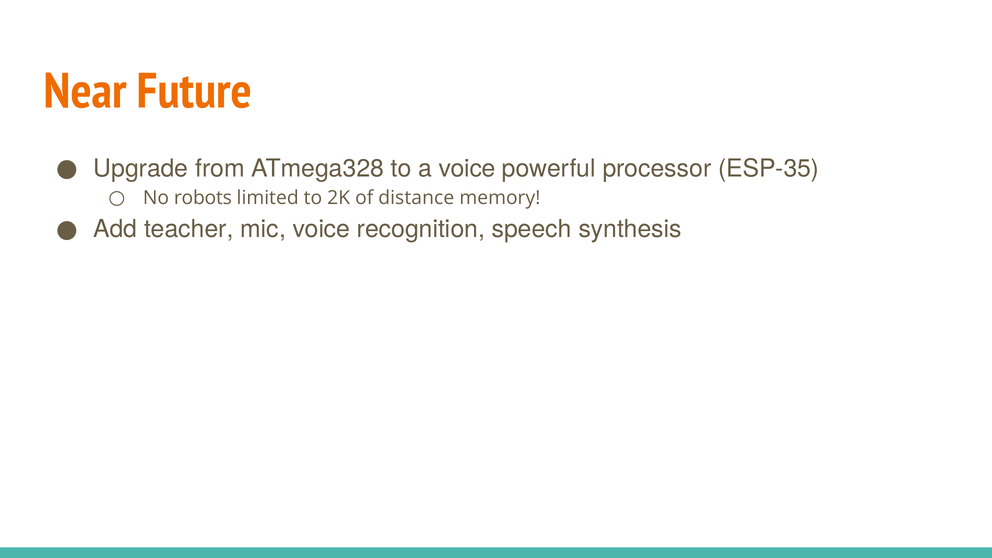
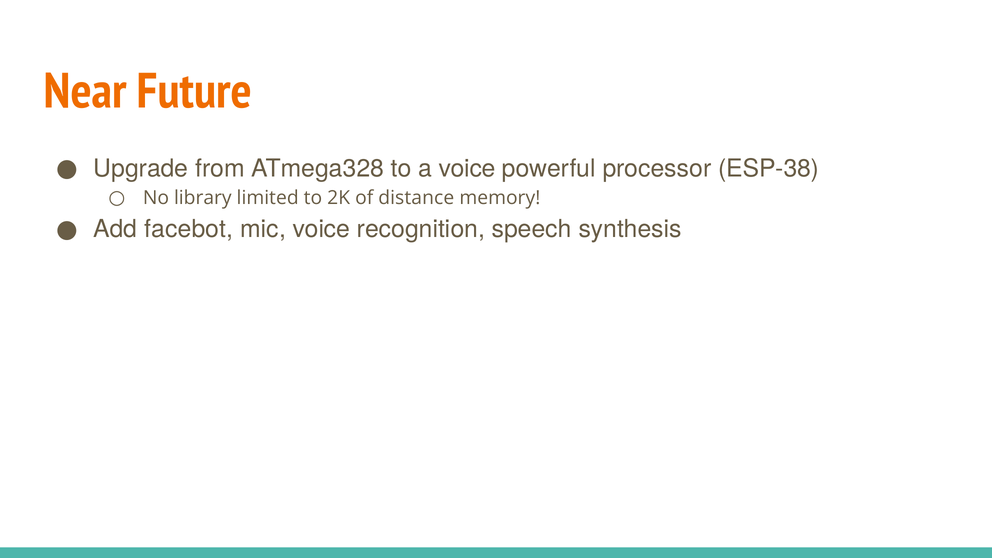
ESP-35: ESP-35 -> ESP-38 (769, 168)
robots: robots -> library (203, 198)
teacher: teacher -> facebot (189, 229)
